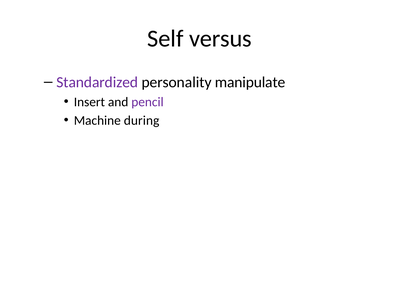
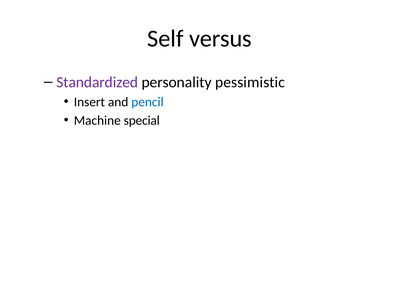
manipulate: manipulate -> pessimistic (250, 82)
pencil colour: purple -> blue (147, 102)
during: during -> special (142, 121)
